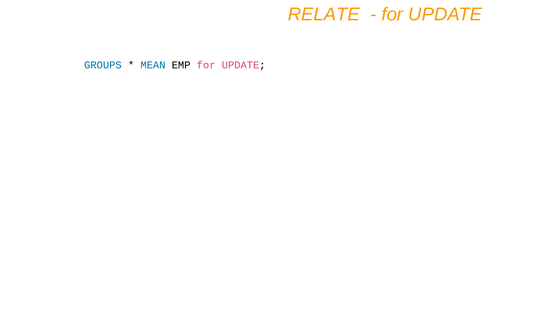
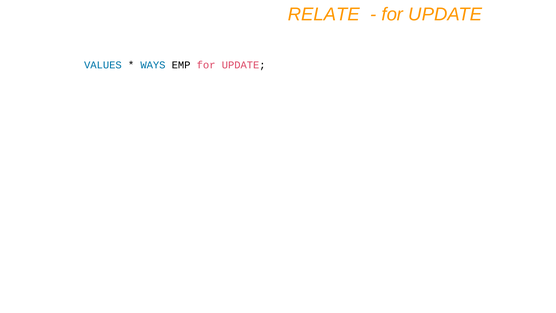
GROUPS: GROUPS -> VALUES (103, 65)
MEAN: MEAN -> WAYS (153, 65)
